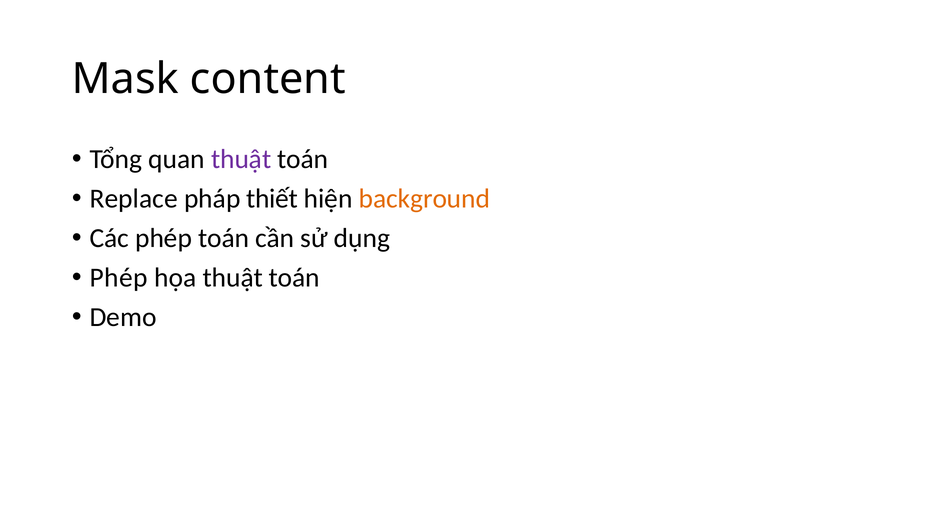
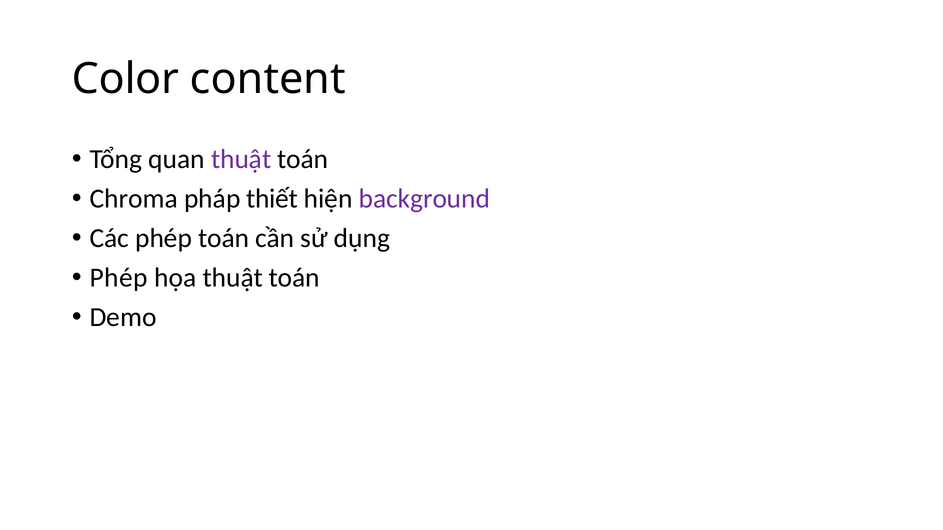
Mask: Mask -> Color (125, 79)
Replace: Replace -> Chroma (134, 199)
background colour: orange -> purple (424, 199)
